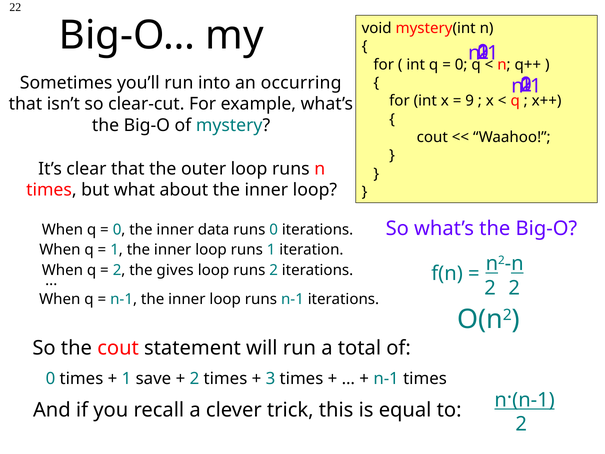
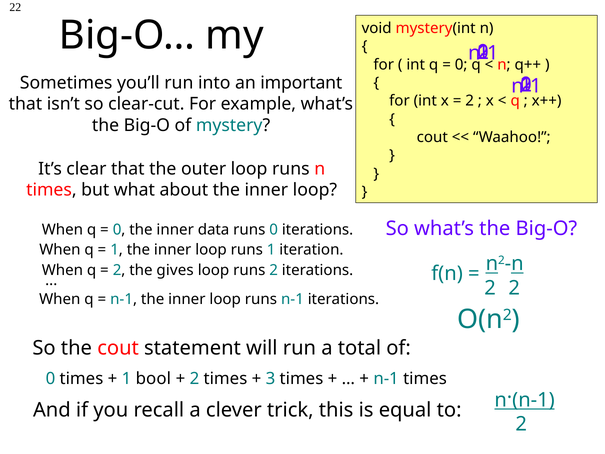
occurring: occurring -> important (301, 83)
9: 9 -> 2 (470, 101)
save: save -> bool (153, 378)
